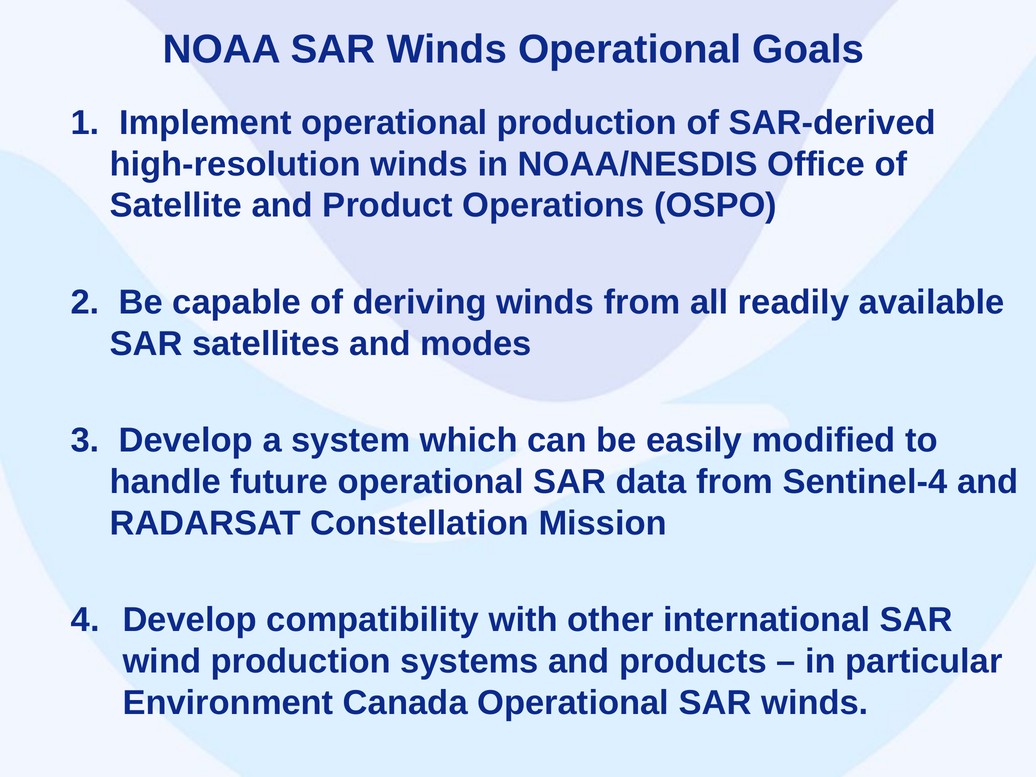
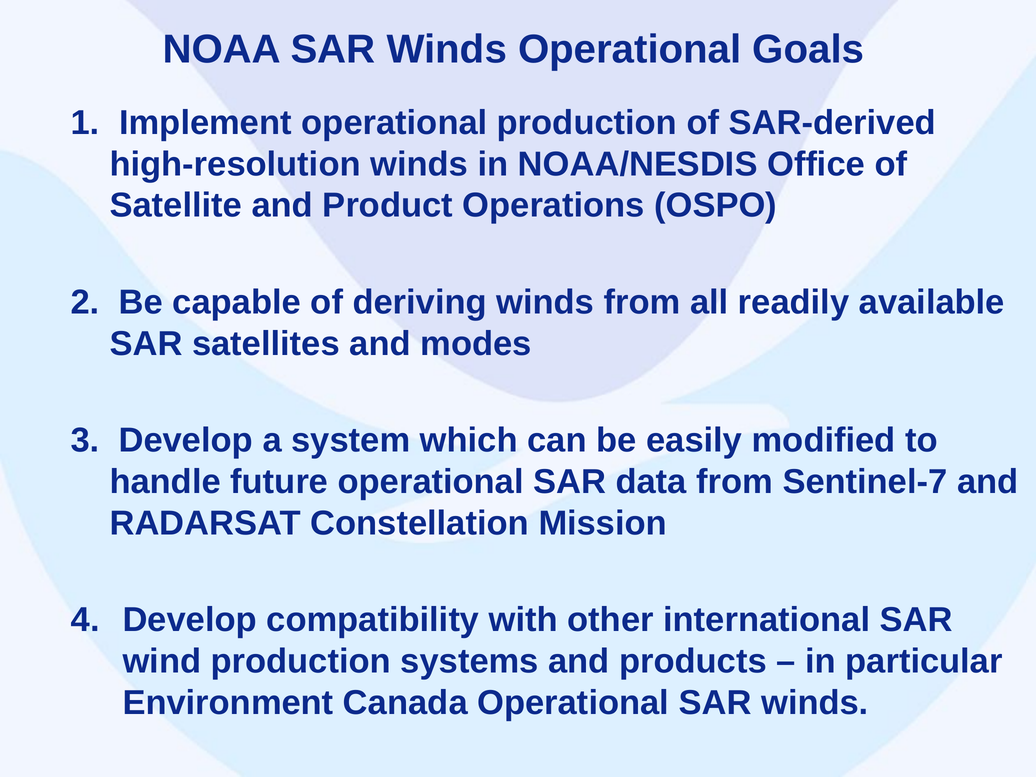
Sentinel-4: Sentinel-4 -> Sentinel-7 (865, 482)
